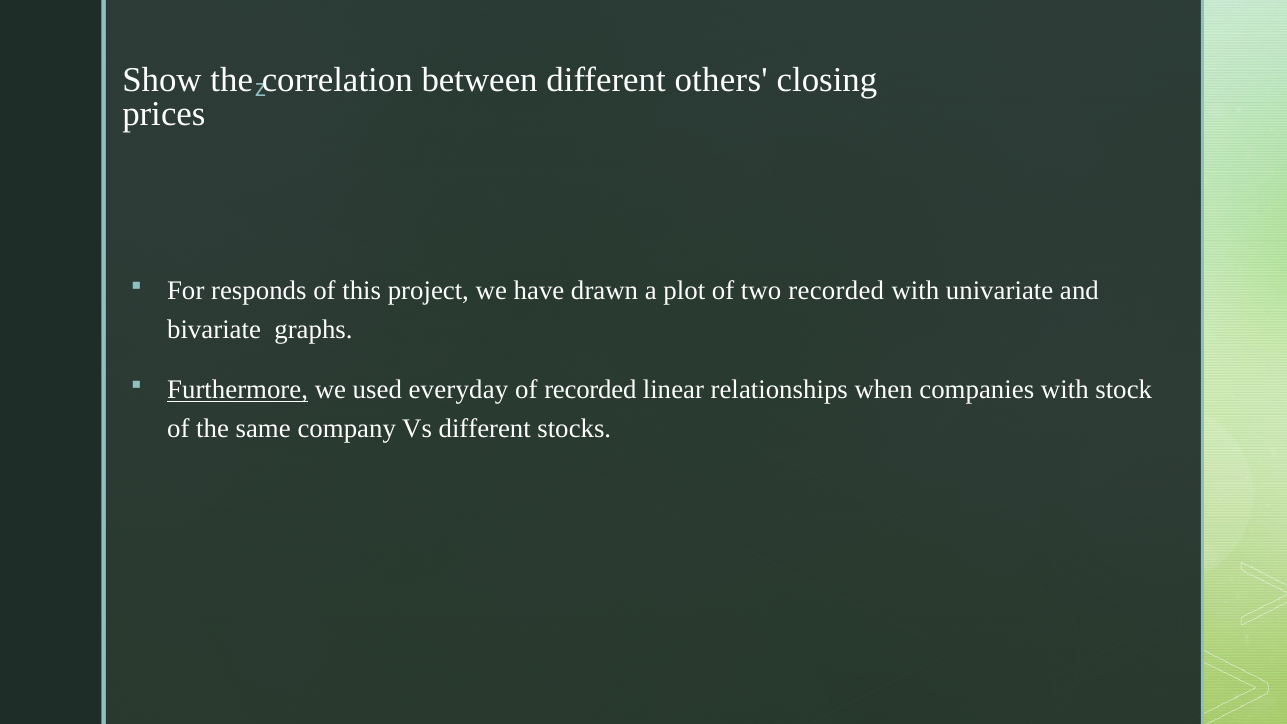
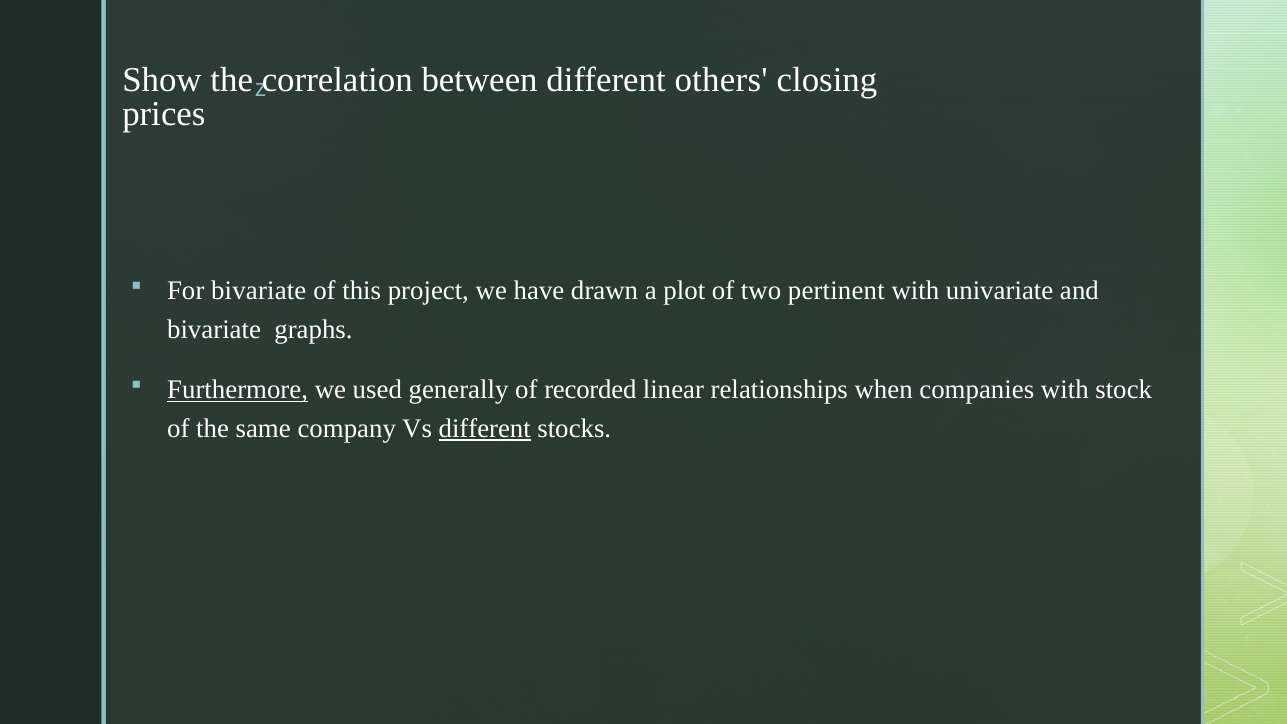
For responds: responds -> bivariate (259, 291)
two recorded: recorded -> pertinent (836, 291)
everyday: everyday -> generally (459, 390)
different underline: none -> present (485, 428)
